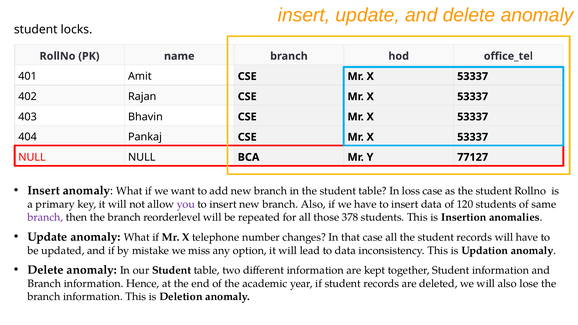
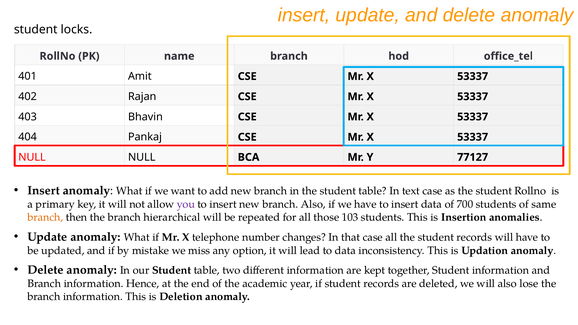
loss: loss -> text (411, 191)
120: 120 -> 700 (465, 204)
branch colour: purple -> orange (45, 217)
reorderlevel: reorderlevel -> hierarchical (172, 217)
378: 378 -> 103 (350, 217)
